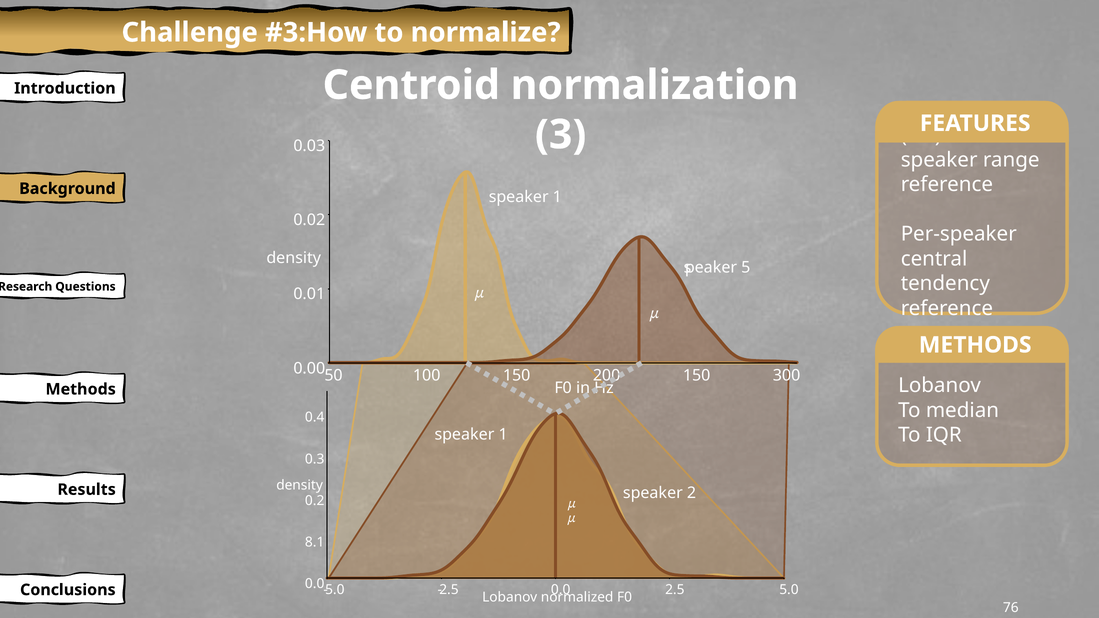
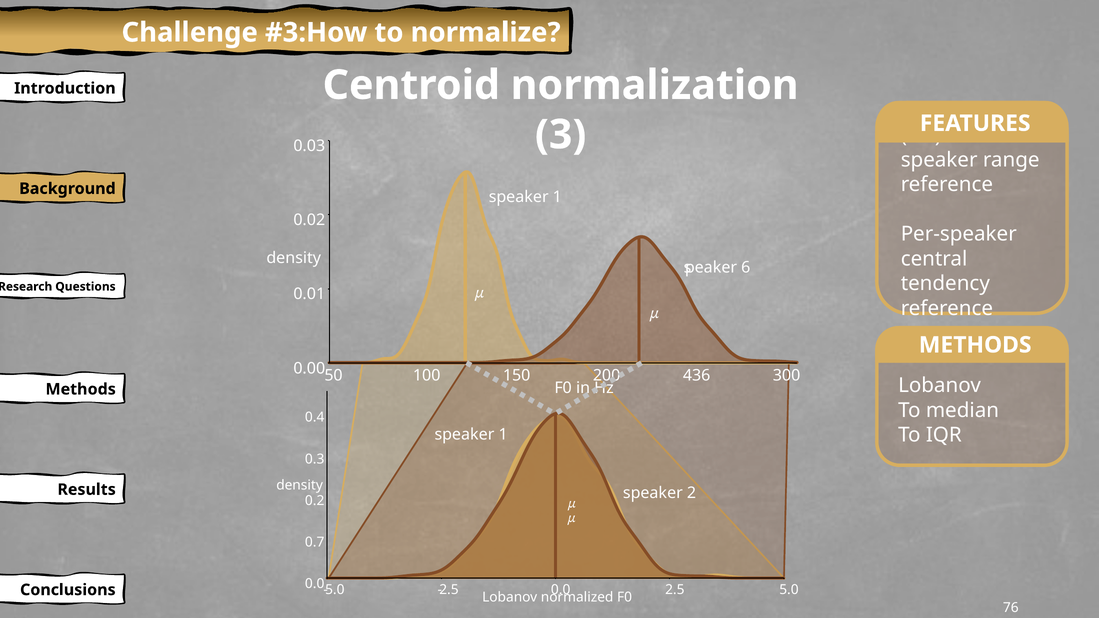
5: 5 -> 6 (746, 268)
150: 150 -> 436 (697, 376)
8.1: 8.1 -> 0.7 (315, 542)
